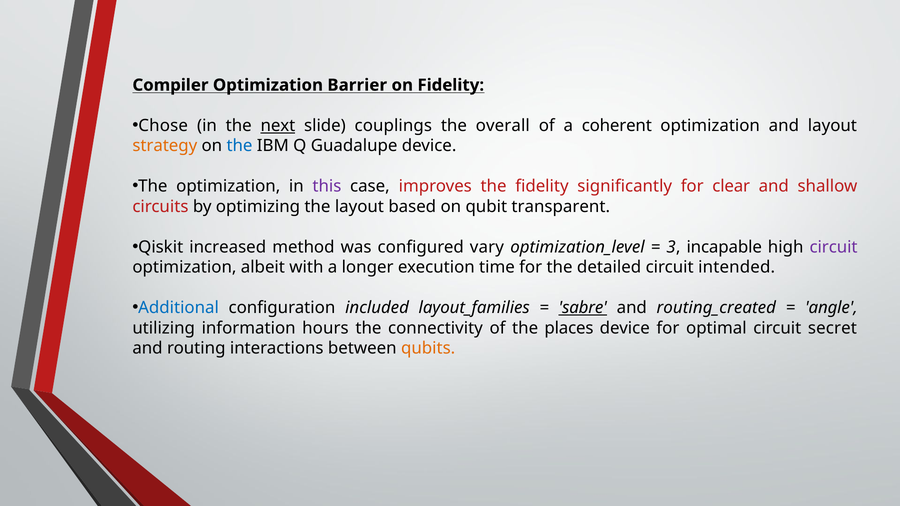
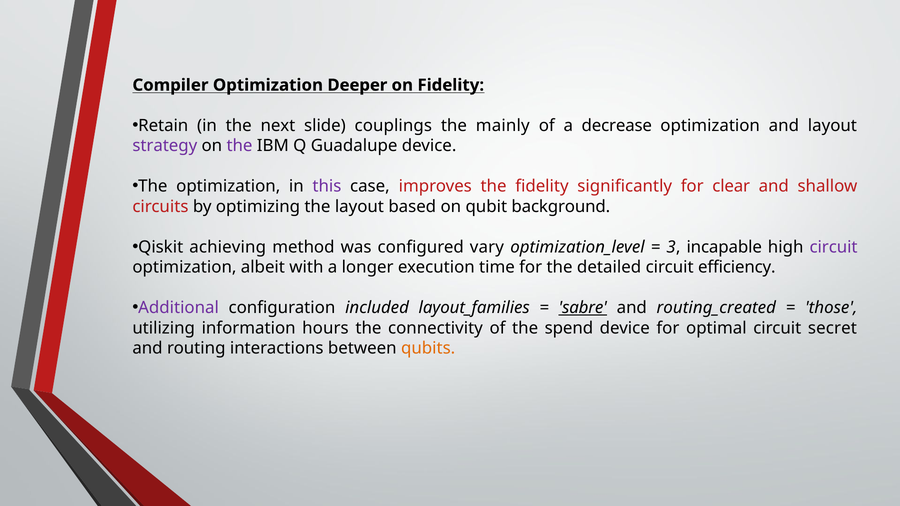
Barrier: Barrier -> Deeper (357, 85)
Chose: Chose -> Retain (163, 126)
next underline: present -> none (278, 126)
overall: overall -> mainly (503, 126)
coherent: coherent -> decrease (617, 126)
strategy colour: orange -> purple (165, 146)
the colour: blue -> purple (240, 146)
transparent: transparent -> background (561, 207)
increased: increased -> achieving (228, 247)
intended: intended -> efficiency (737, 267)
Additional colour: blue -> purple (179, 308)
angle: angle -> those (831, 308)
places: places -> spend (569, 328)
